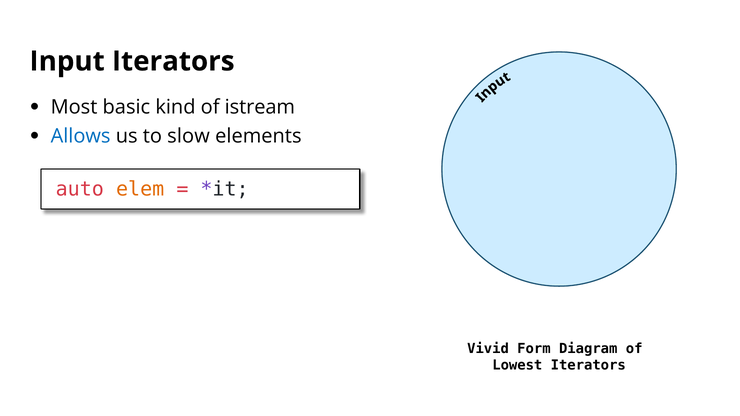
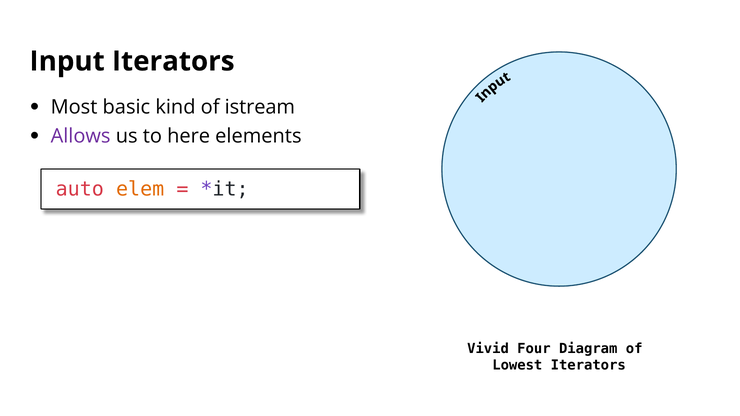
Allows colour: blue -> purple (81, 136)
slow: slow -> here (189, 136)
Form: Form -> Four (534, 349)
